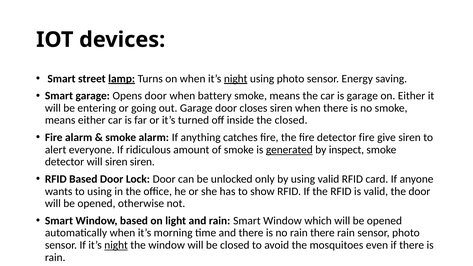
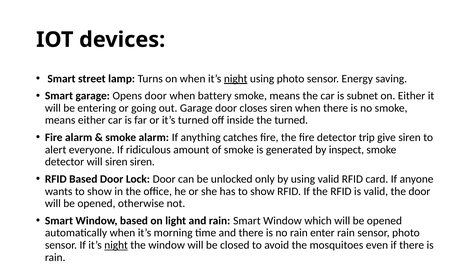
lamp underline: present -> none (122, 79)
is garage: garage -> subnet (362, 96)
the closed: closed -> turned (291, 120)
detector fire: fire -> trip (367, 137)
generated underline: present -> none (289, 150)
wants to using: using -> show (100, 191)
rain there: there -> enter (322, 233)
